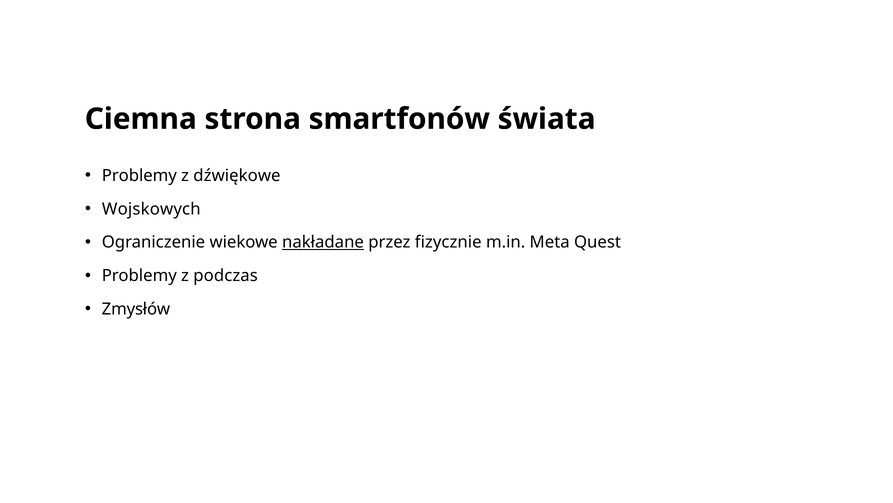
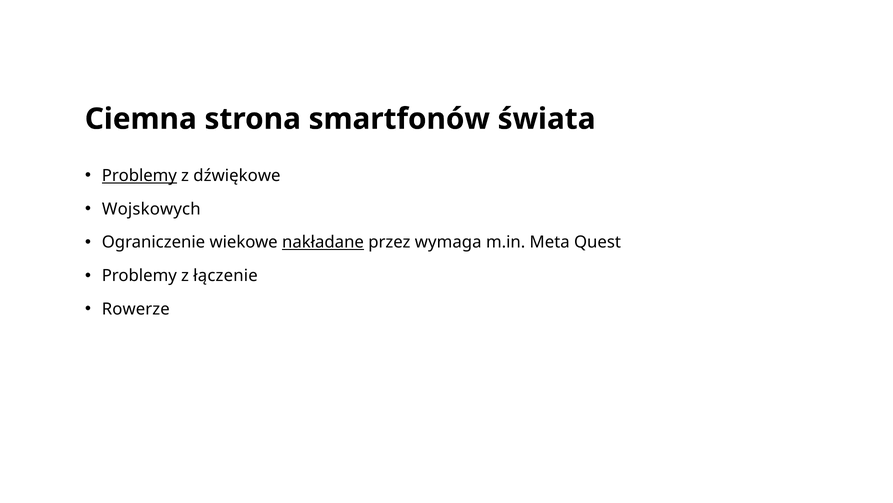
Problemy underline: none -> present (139, 175)
fizycznie: fizycznie -> wymaga (448, 242)
podczas: podczas -> łączenie (226, 276)
Zmysłów: Zmysłów -> Rowerze (136, 309)
